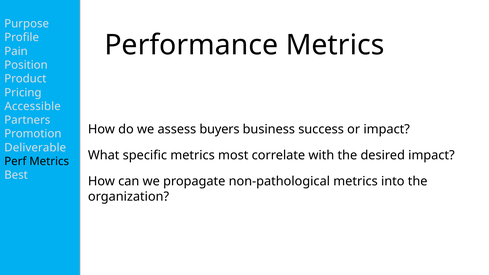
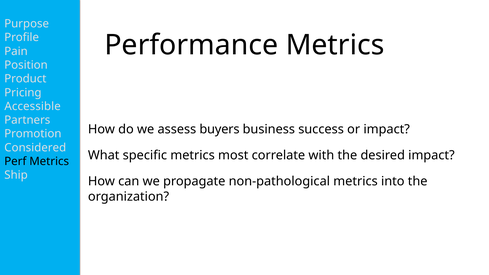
Deliverable: Deliverable -> Considered (35, 148)
Best: Best -> Ship (16, 175)
